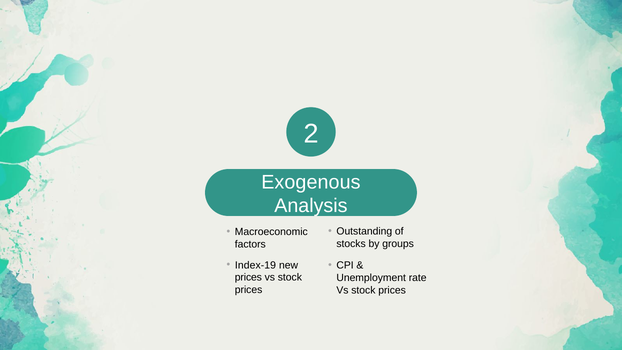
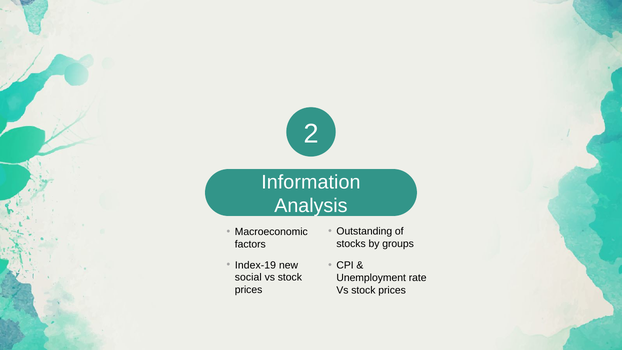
Exogenous: Exogenous -> Information (311, 182)
prices: prices -> social (248, 277)
